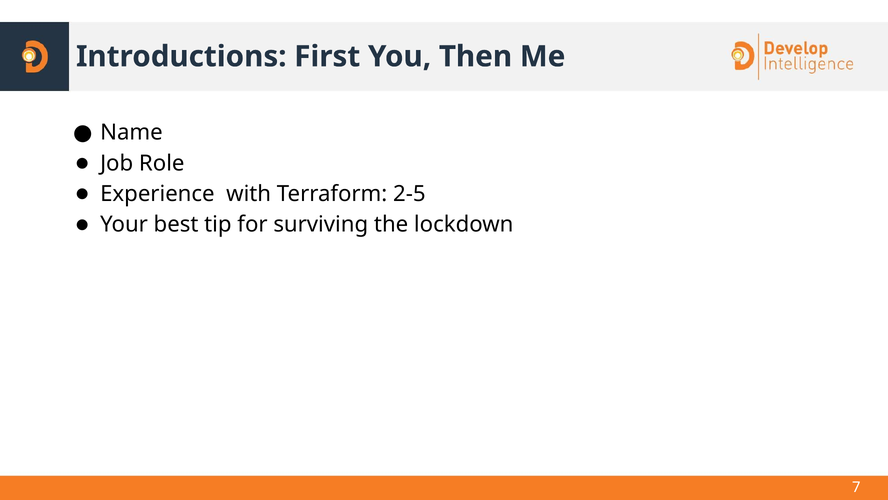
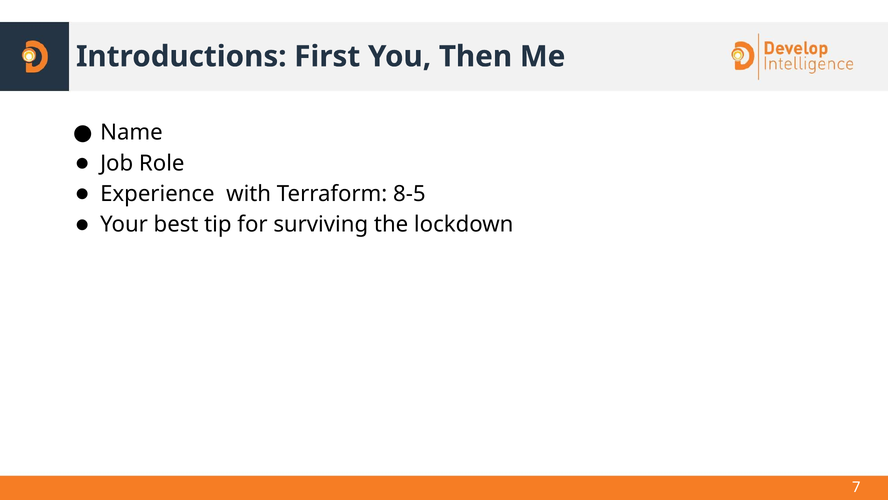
2-5: 2-5 -> 8-5 (409, 194)
